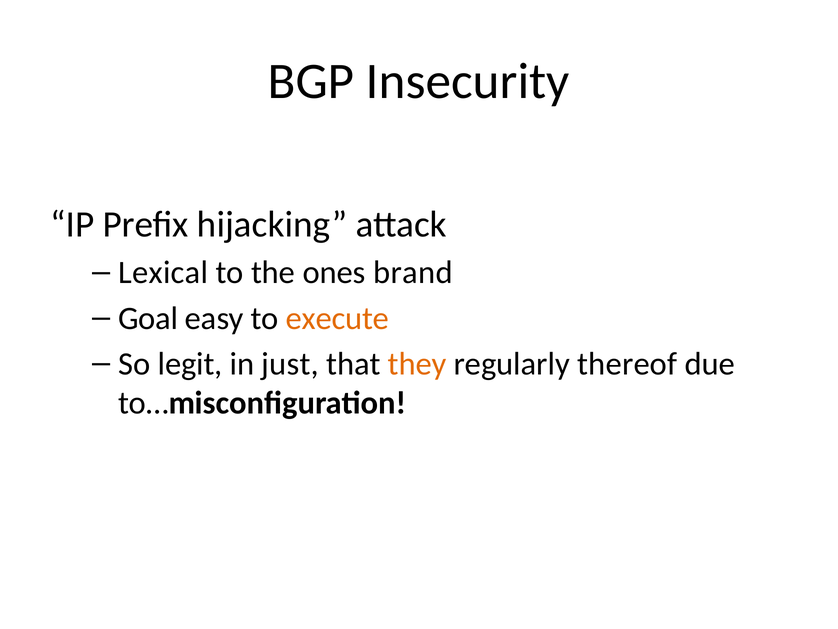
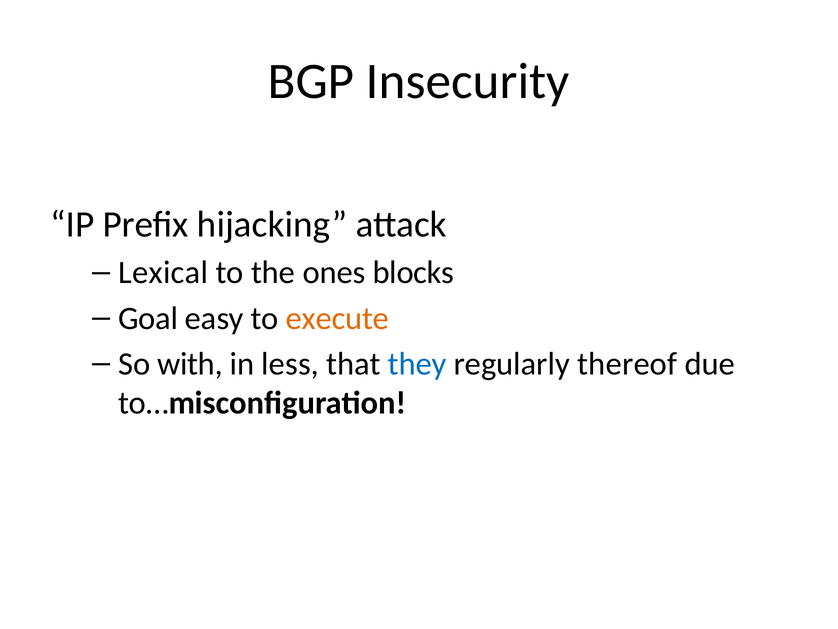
brand: brand -> blocks (413, 272)
legit: legit -> with (190, 364)
just: just -> less (290, 364)
they colour: orange -> blue (417, 364)
